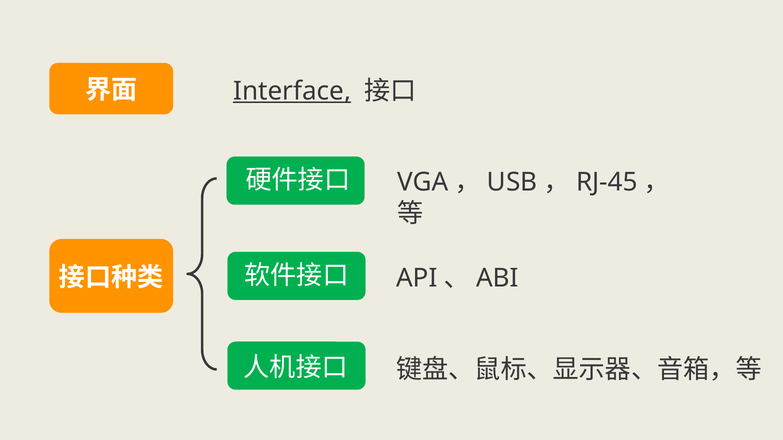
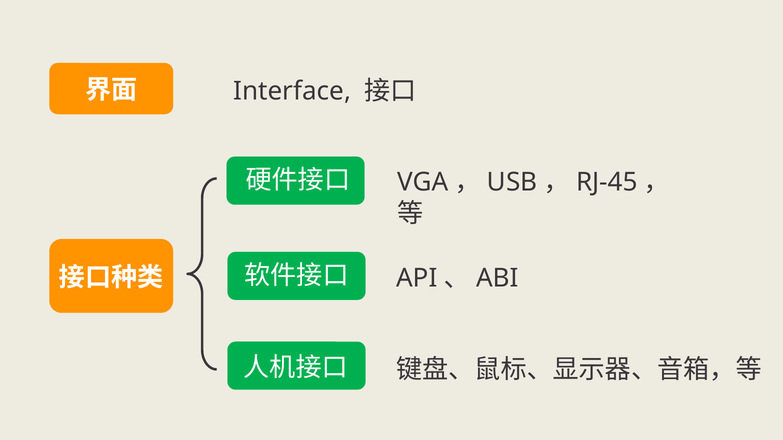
Interface underline: present -> none (292, 91)
